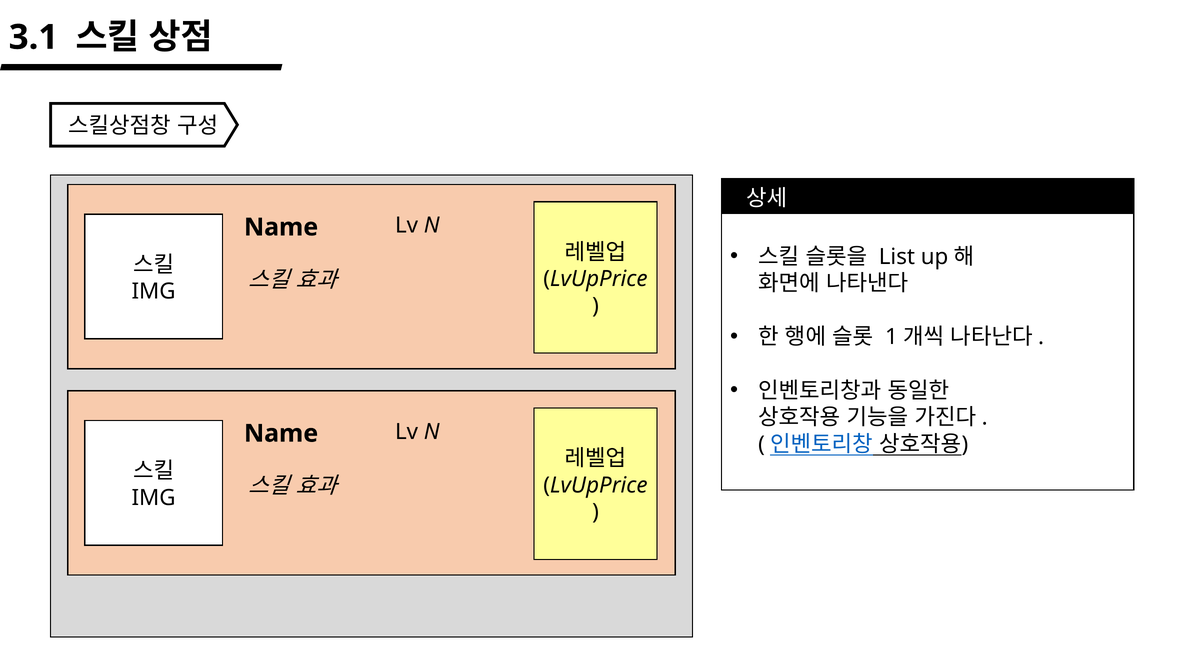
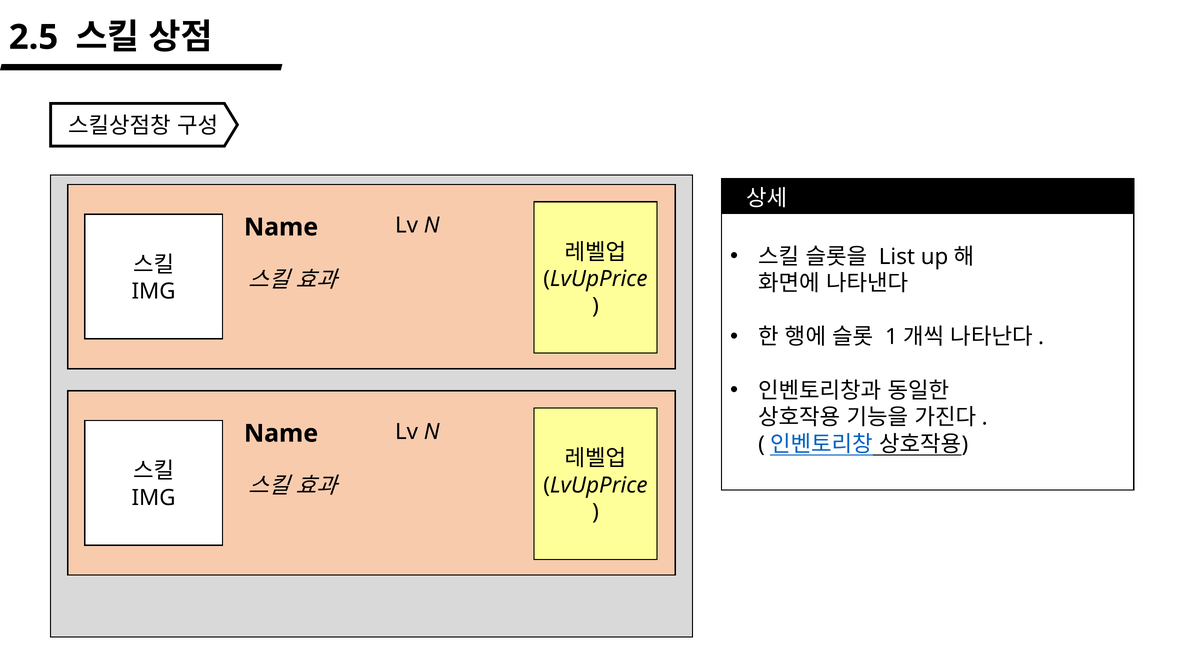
3.1: 3.1 -> 2.5 (34, 37)
